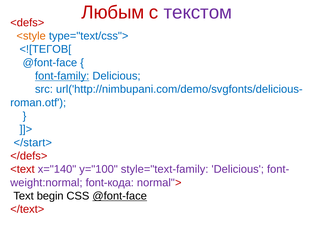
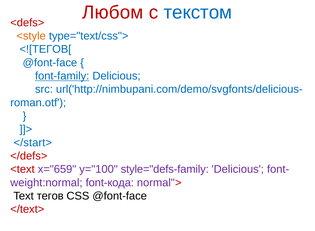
Любым: Любым -> Любом (113, 12)
текстом colour: purple -> blue (198, 12)
x="140: x="140 -> x="659 (57, 169)
style="text-family: style="text-family -> style="defs-family (165, 169)
begin: begin -> тегов (50, 196)
@font-face underline: present -> none (120, 196)
